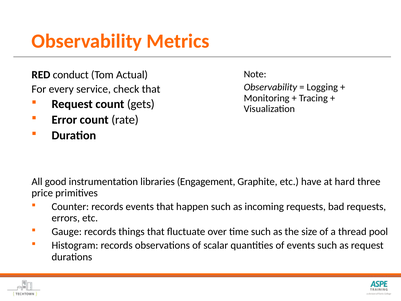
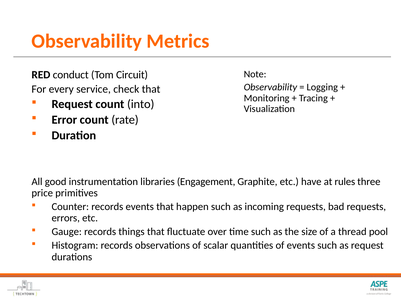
Actual: Actual -> Circuit (132, 75)
gets: gets -> into (141, 104)
hard: hard -> rules (345, 181)
